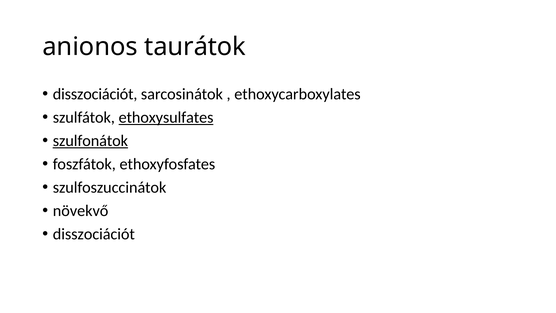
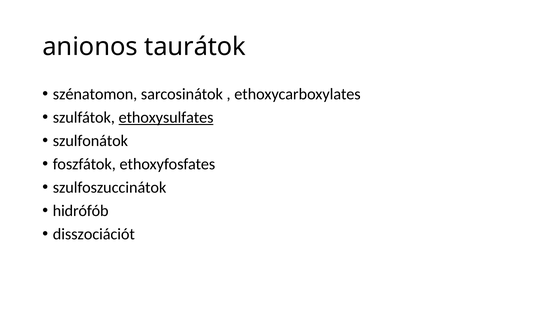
disszociációt: disszociációt -> szénatomon (95, 94)
szulfonátok underline: present -> none (90, 141)
növekvő: növekvő -> hidrófób (81, 211)
